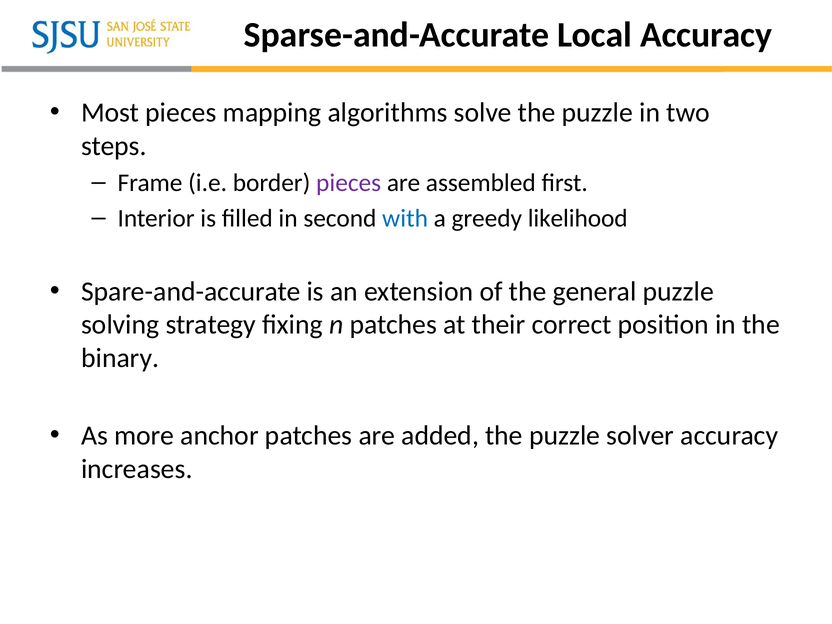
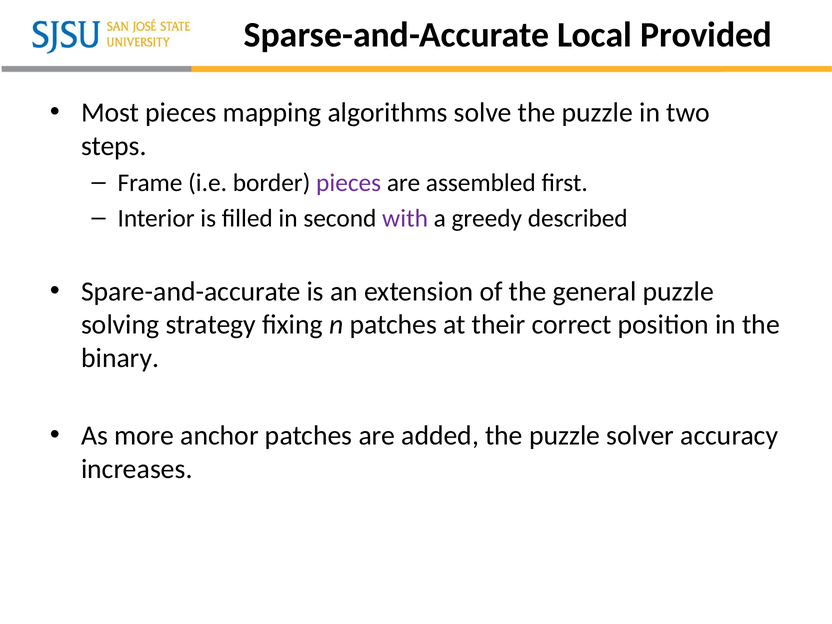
Local Accuracy: Accuracy -> Provided (706, 35)
with colour: blue -> purple (405, 218)
likelihood: likelihood -> described (578, 218)
